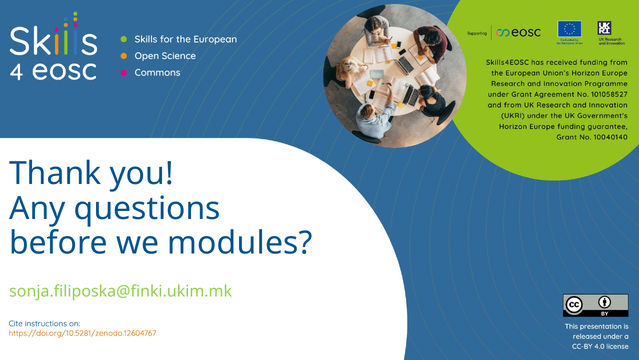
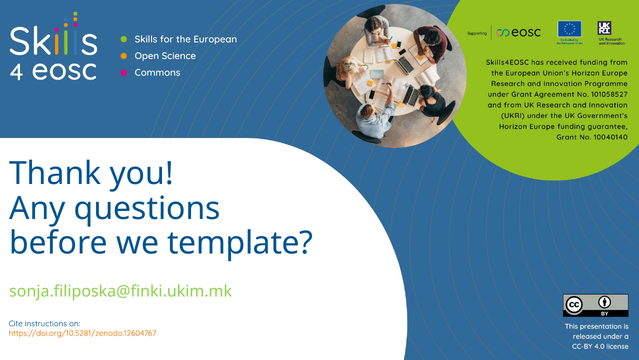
modules: modules -> template (240, 243)
